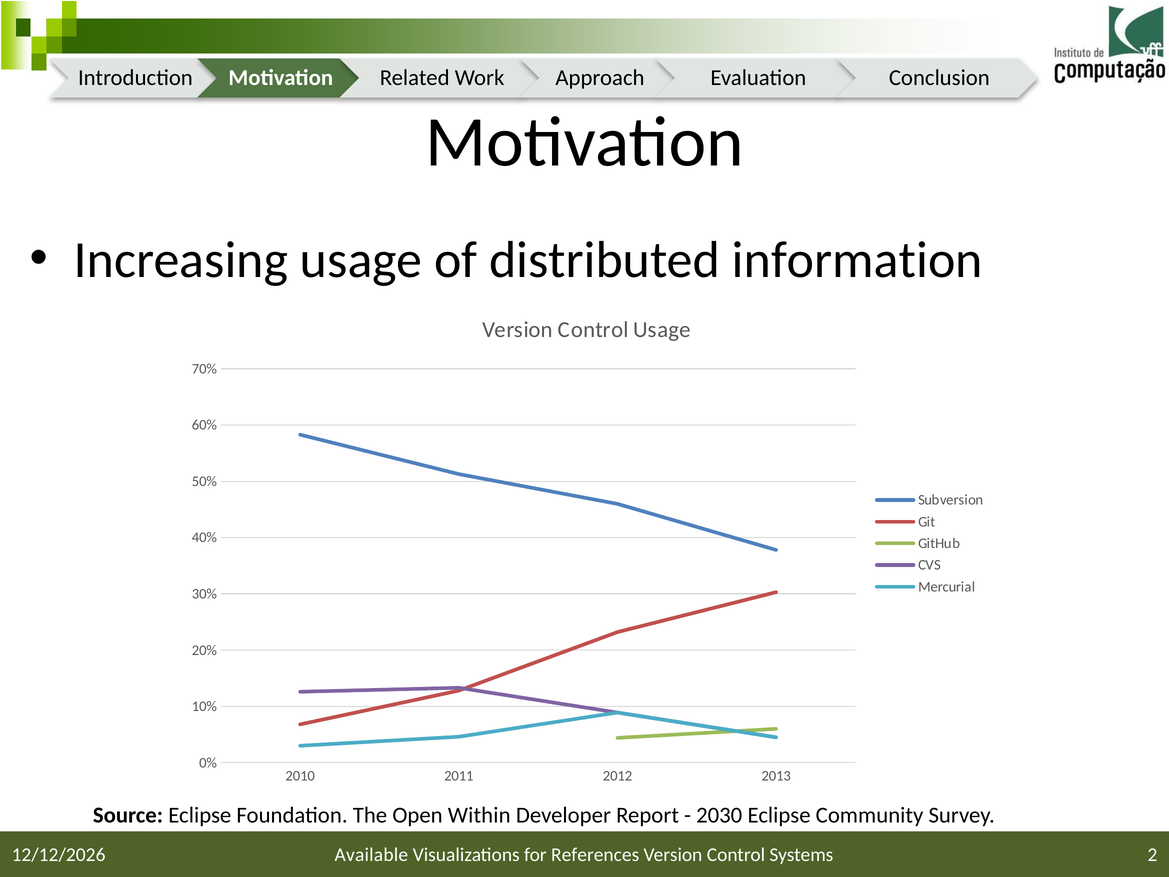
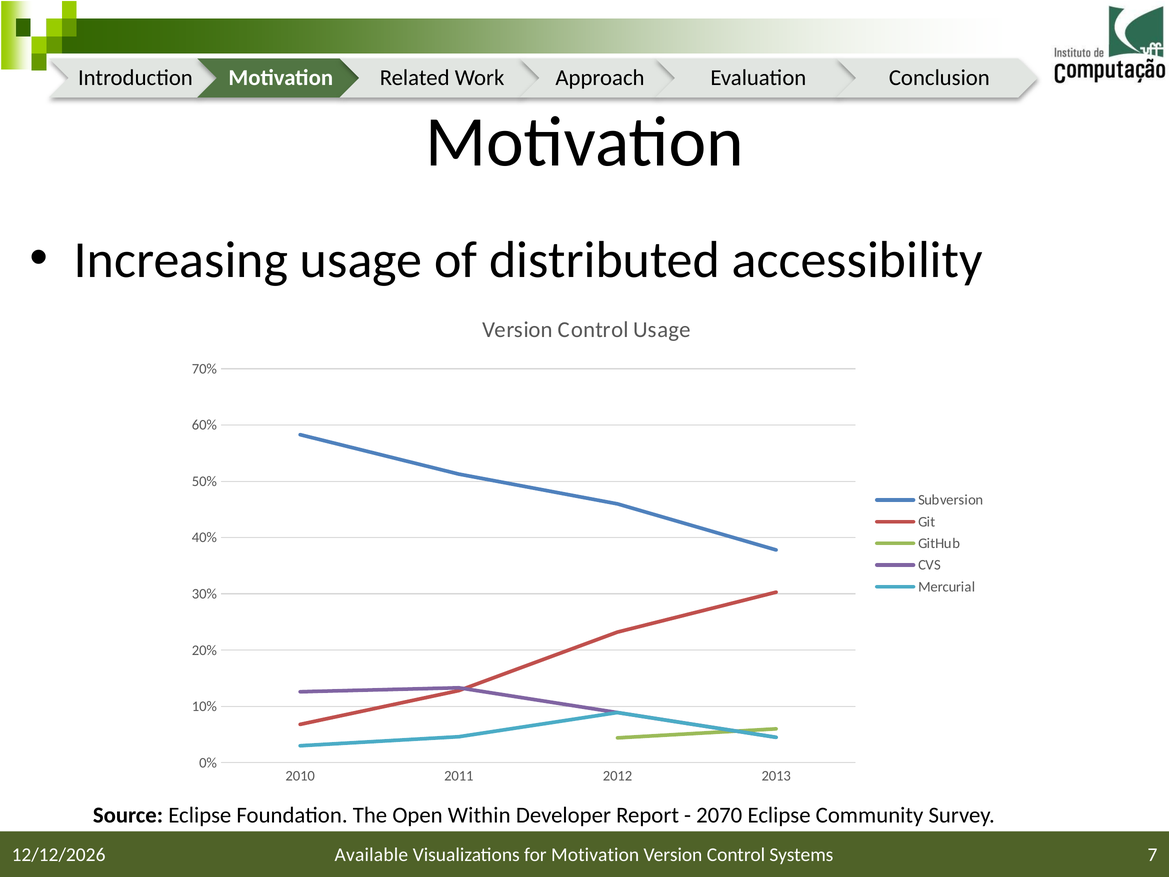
information: information -> accessibility (857, 260)
2030: 2030 -> 2070 (719, 815)
for References: References -> Motivation (595, 855)
2: 2 -> 7 (1152, 855)
